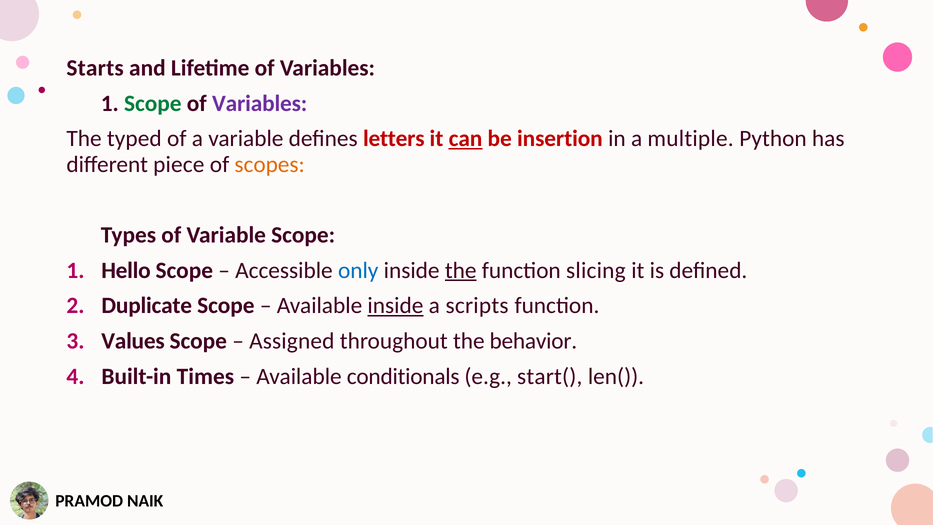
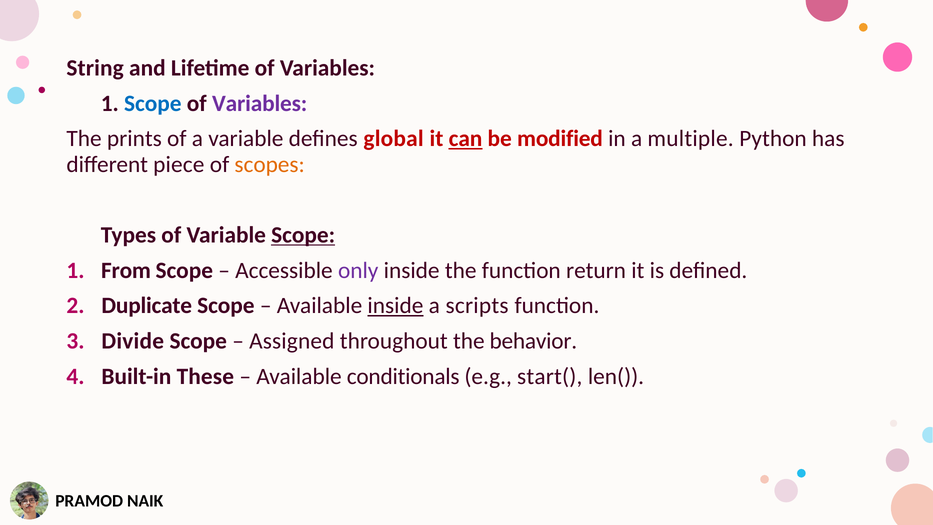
Starts: Starts -> String (95, 68)
Scope colour: green -> blue (153, 103)
typed: typed -> prints (134, 139)
letters: letters -> global (394, 139)
insertion: insertion -> modified (560, 139)
Scope underline: none -> present (303, 235)
Hello: Hello -> From (126, 270)
only colour: blue -> purple (358, 270)
the underline: present -> none (461, 270)
slicing: slicing -> return (596, 270)
Values: Values -> Divide (133, 341)
Times: Times -> These (205, 376)
